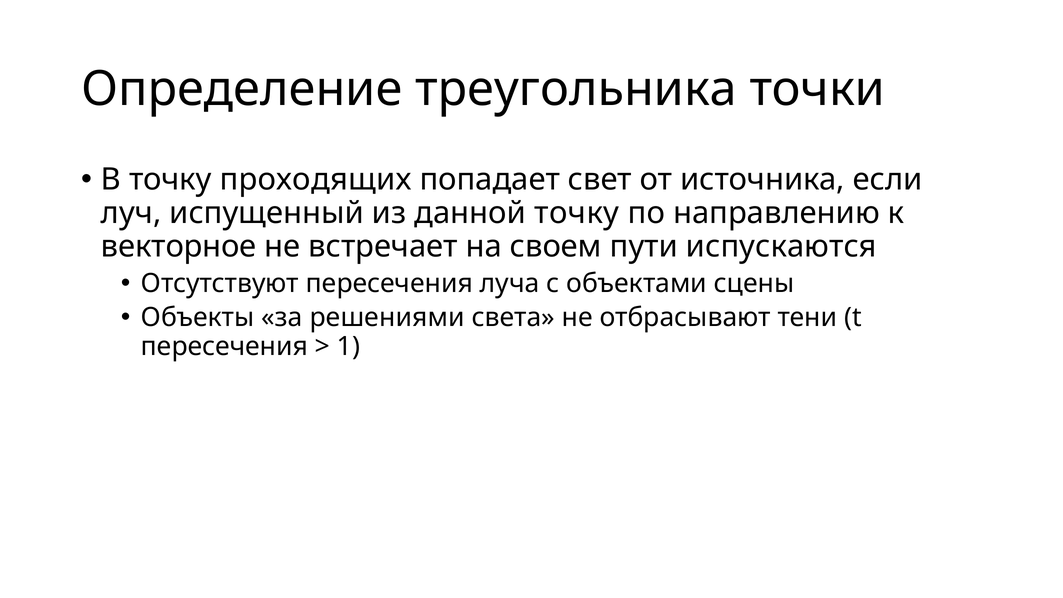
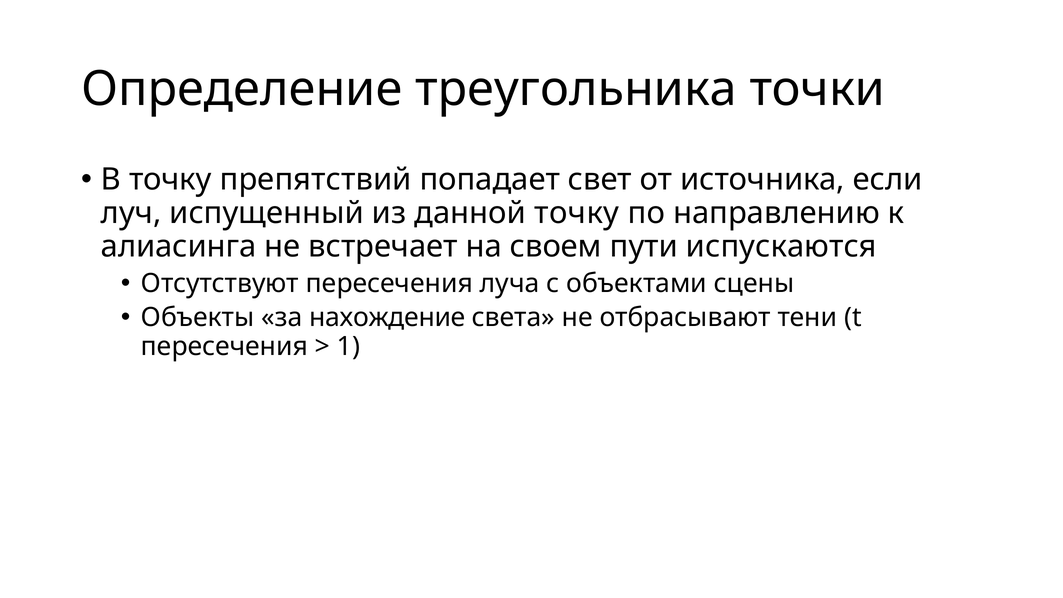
проходящих: проходящих -> препятствий (316, 180)
векторное: векторное -> алиасинга (179, 247)
решениями: решениями -> нахождение (387, 318)
